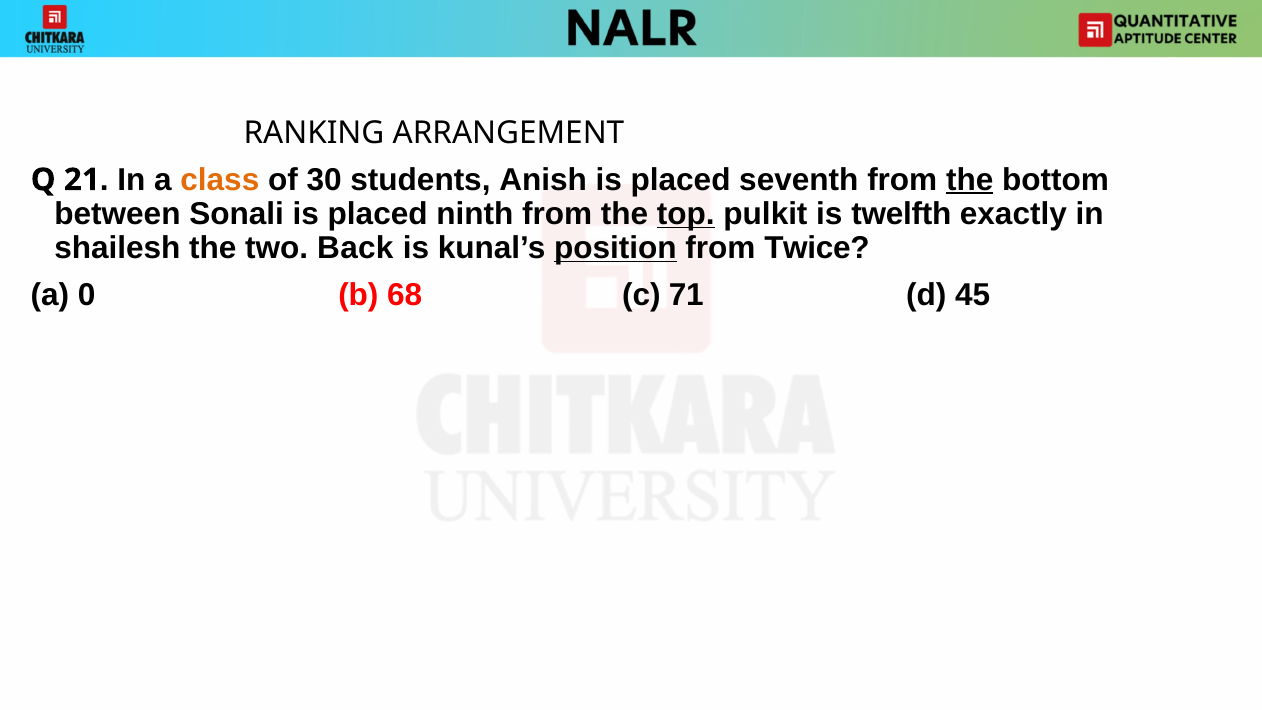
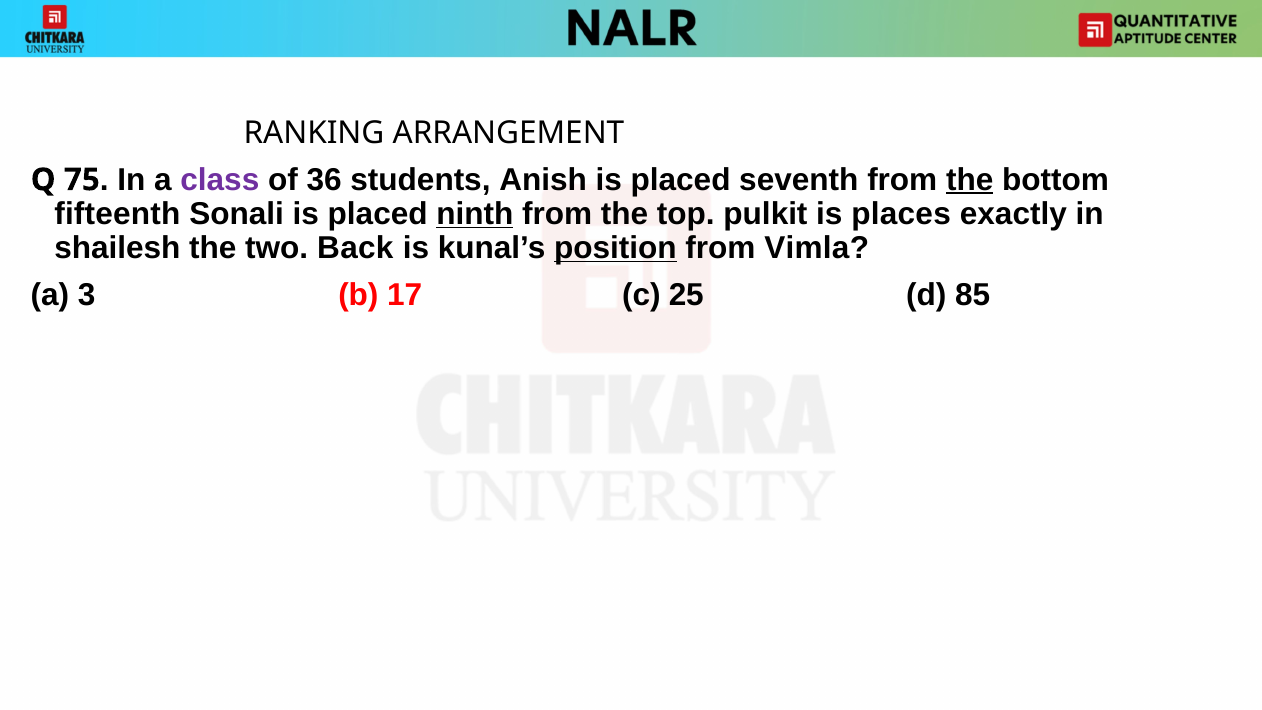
21: 21 -> 75 (82, 180)
class colour: orange -> purple (220, 180)
30: 30 -> 36 (324, 180)
between: between -> fifteenth (117, 214)
ninth underline: none -> present (475, 214)
top underline: present -> none (686, 214)
twelfth: twelfth -> places (901, 214)
Twice: Twice -> Vimla (817, 248)
0: 0 -> 3 (87, 295)
68: 68 -> 17 (405, 295)
71: 71 -> 25 (686, 295)
45: 45 -> 85 (973, 295)
